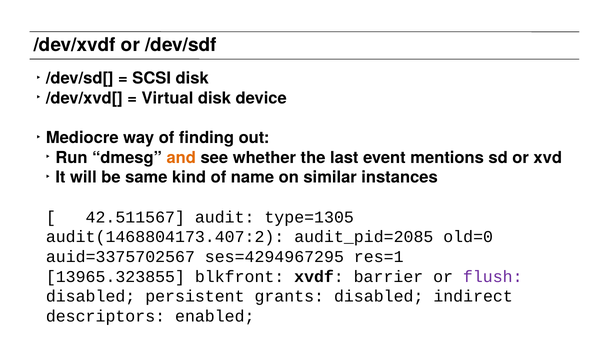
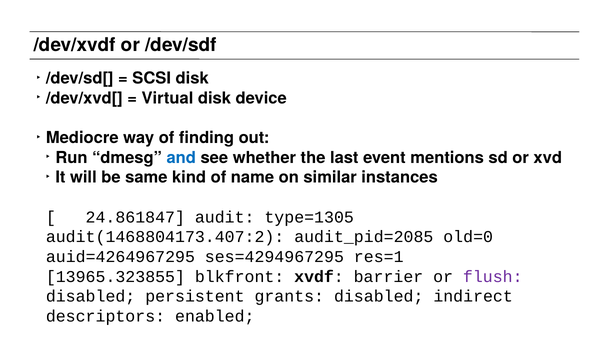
and colour: orange -> blue (181, 158)
42.511567: 42.511567 -> 24.861847 (135, 217)
auid=3375702567: auid=3375702567 -> auid=4264967295 (120, 257)
